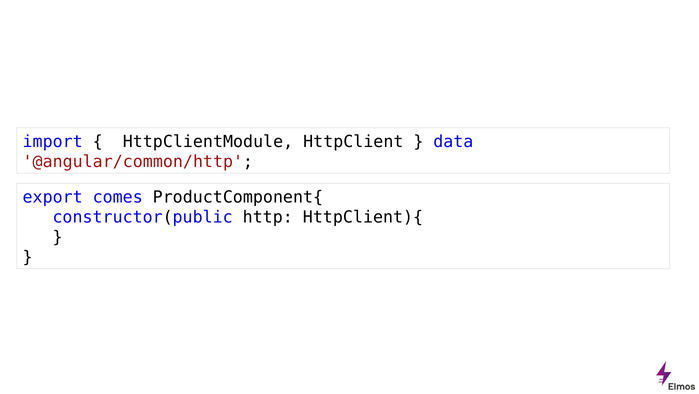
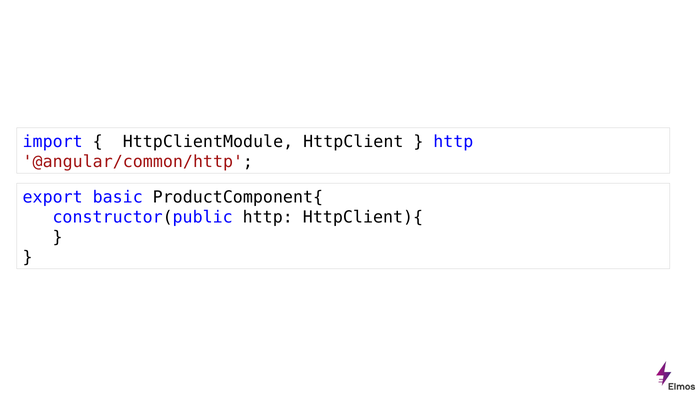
data: data -> http (453, 141)
comes: comes -> basic (118, 197)
